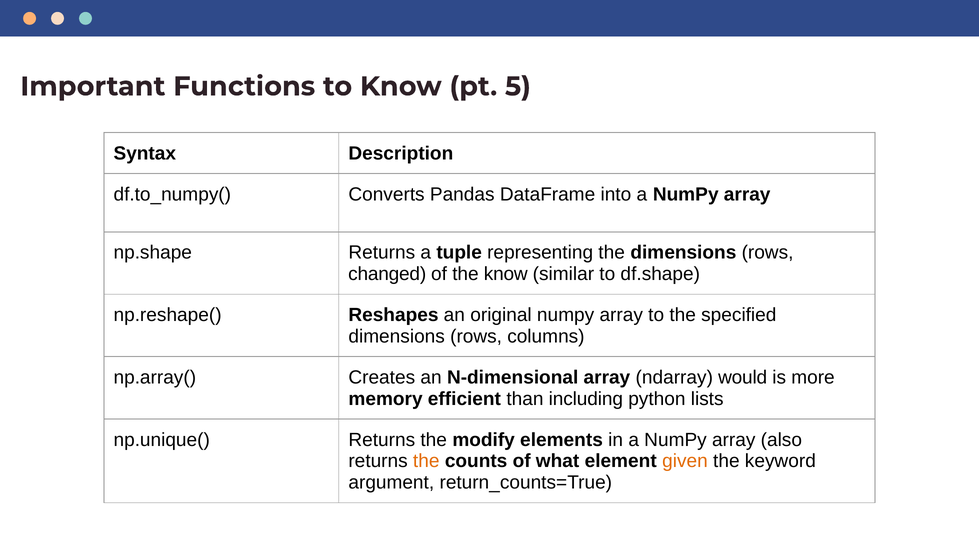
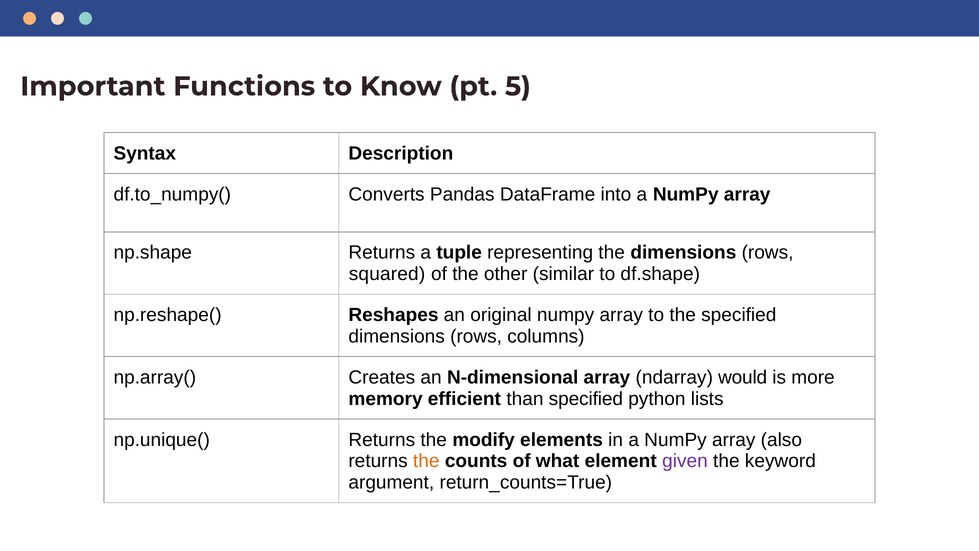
changed: changed -> squared (387, 274)
the know: know -> other (506, 274)
than including: including -> specified (586, 399)
given colour: orange -> purple (685, 461)
